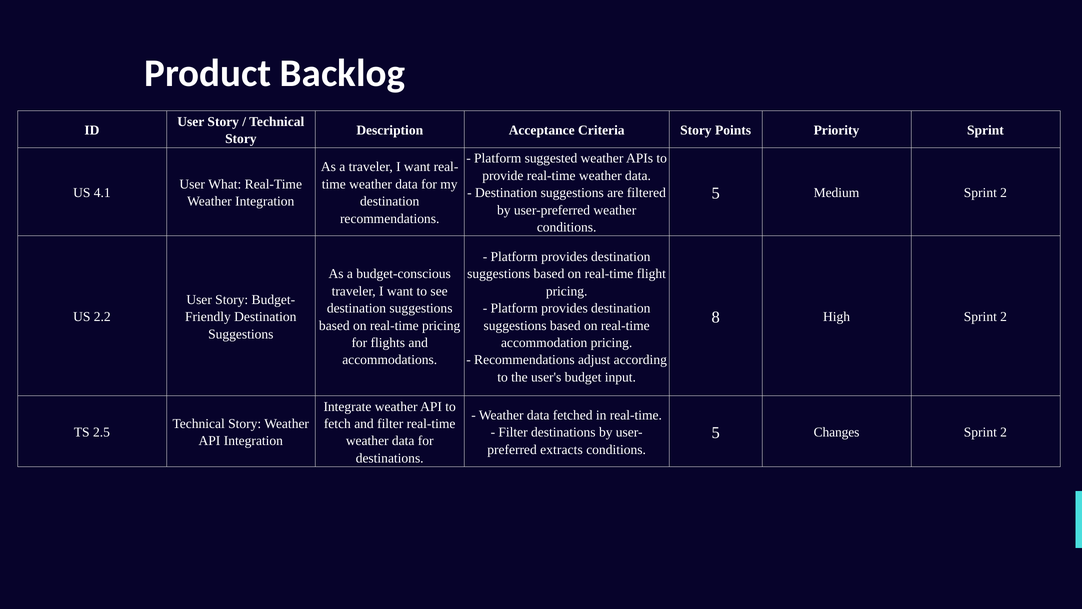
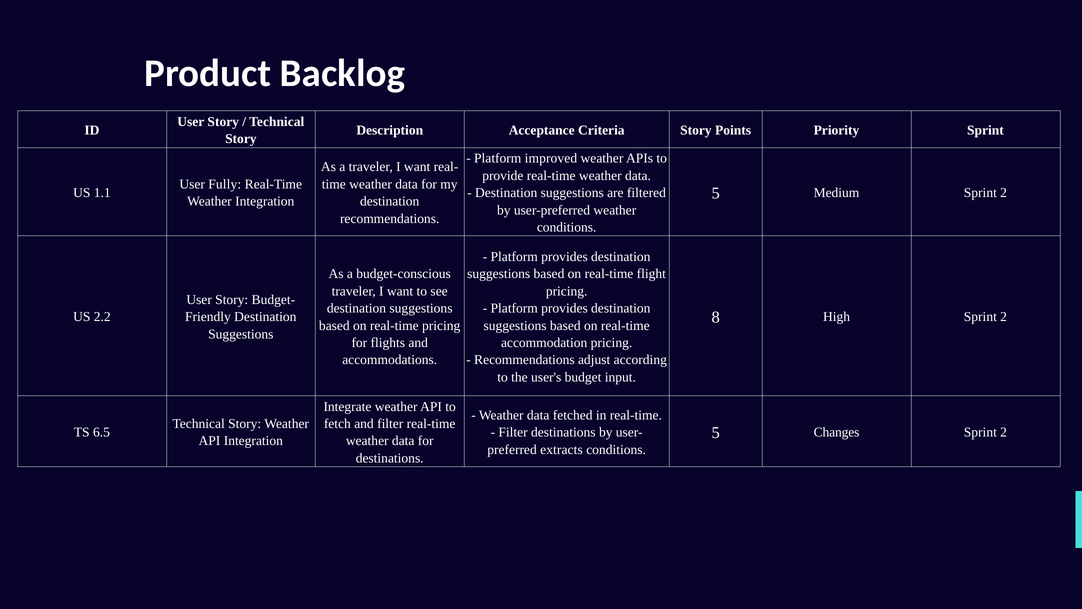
suggested: suggested -> improved (551, 158)
What: What -> Fully (225, 184)
4.1: 4.1 -> 1.1 (102, 193)
2.5: 2.5 -> 6.5 (101, 432)
